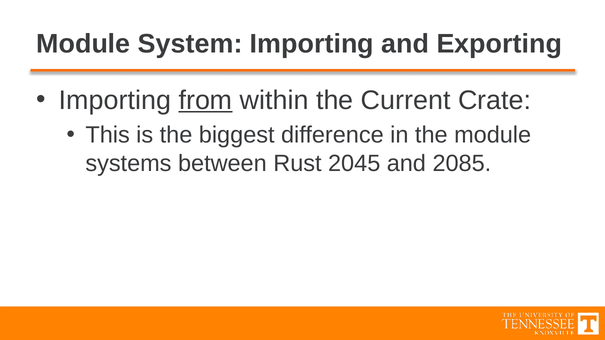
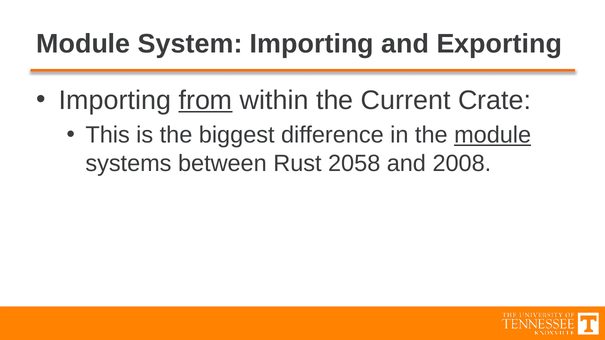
module underline: none -> present (493, 135)
2045: 2045 -> 2058 (354, 163)
2085: 2085 -> 2008 (462, 163)
